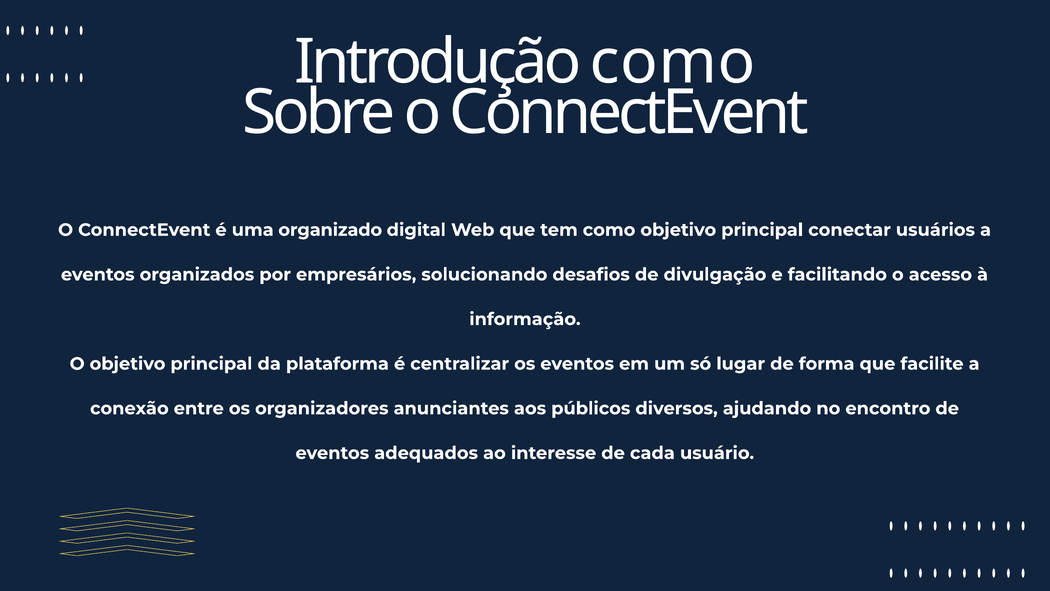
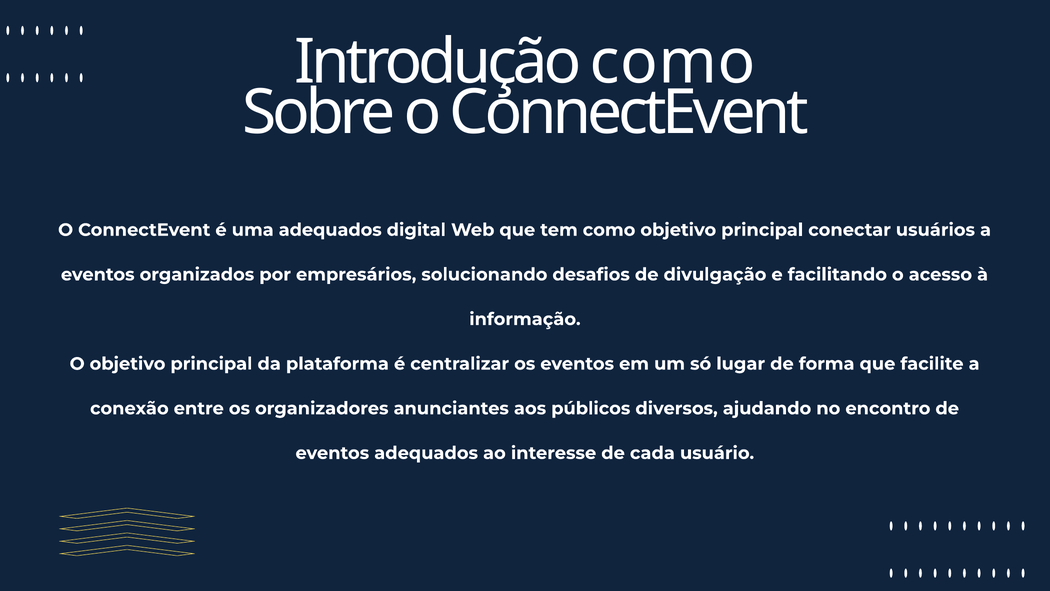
uma organizado: organizado -> adequados (330, 230)
